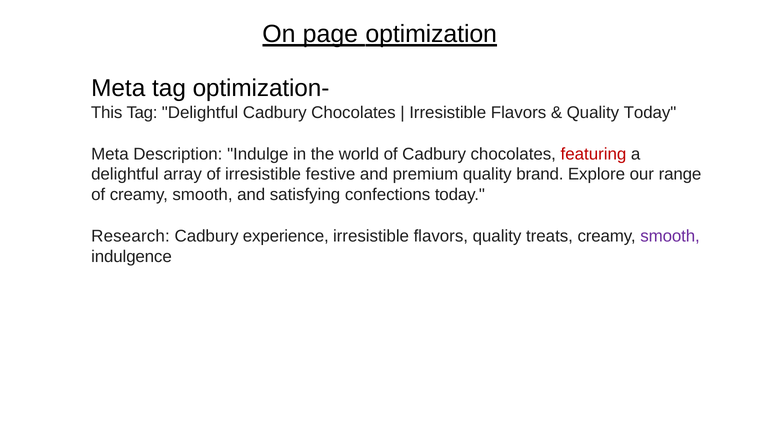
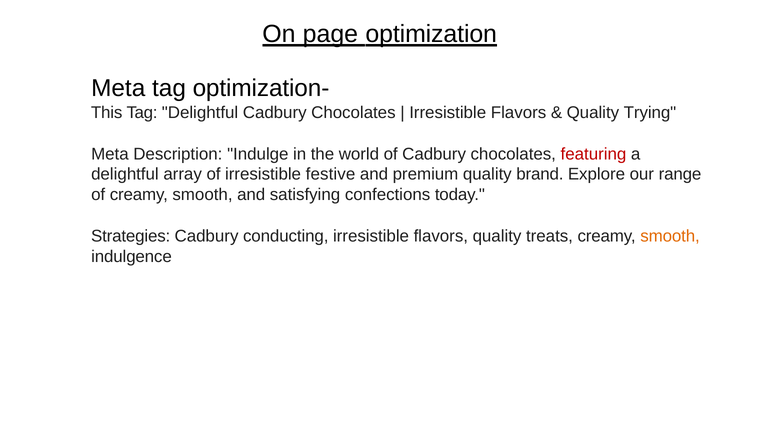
Quality Today: Today -> Trying (650, 113)
Research: Research -> Strategies (131, 236)
experience: experience -> conducting (286, 236)
smooth colour: purple -> orange (670, 236)
